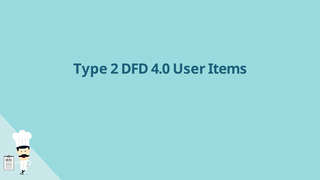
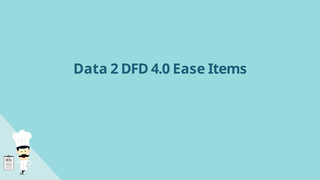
Type: Type -> Data (90, 69)
User: User -> Ease (189, 69)
